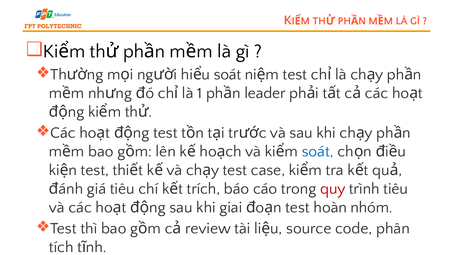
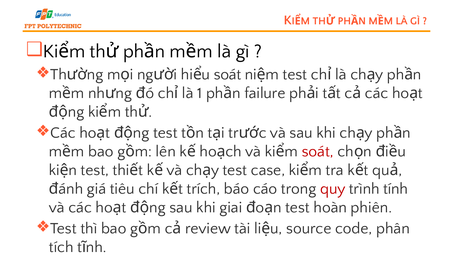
leader: leader -> failure (265, 93)
soát colour: blue -> red (318, 151)
trình tiêu: tiêu -> tính (396, 189)
nhóm: nhóm -> phiên (371, 207)
